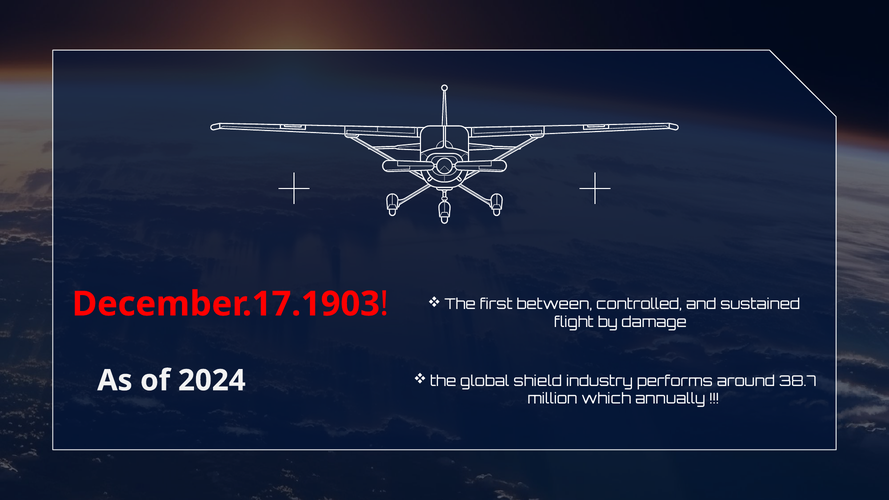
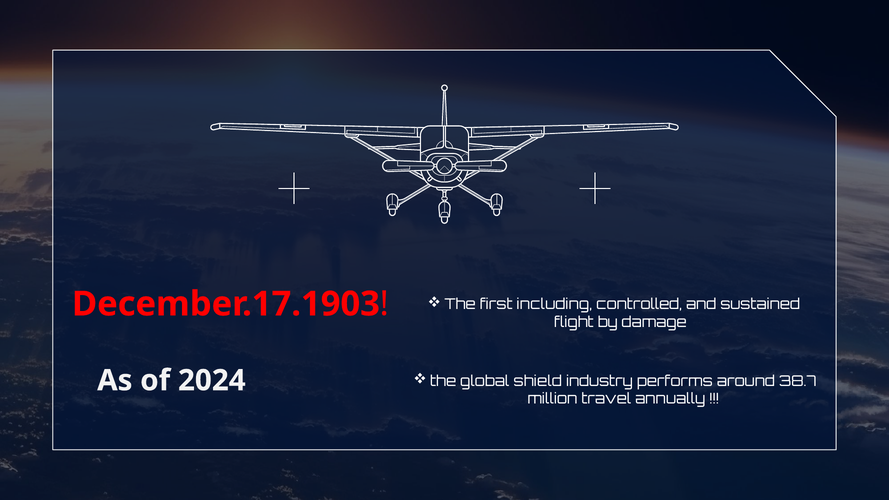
between: between -> including (554, 305)
which: which -> travel (606, 399)
